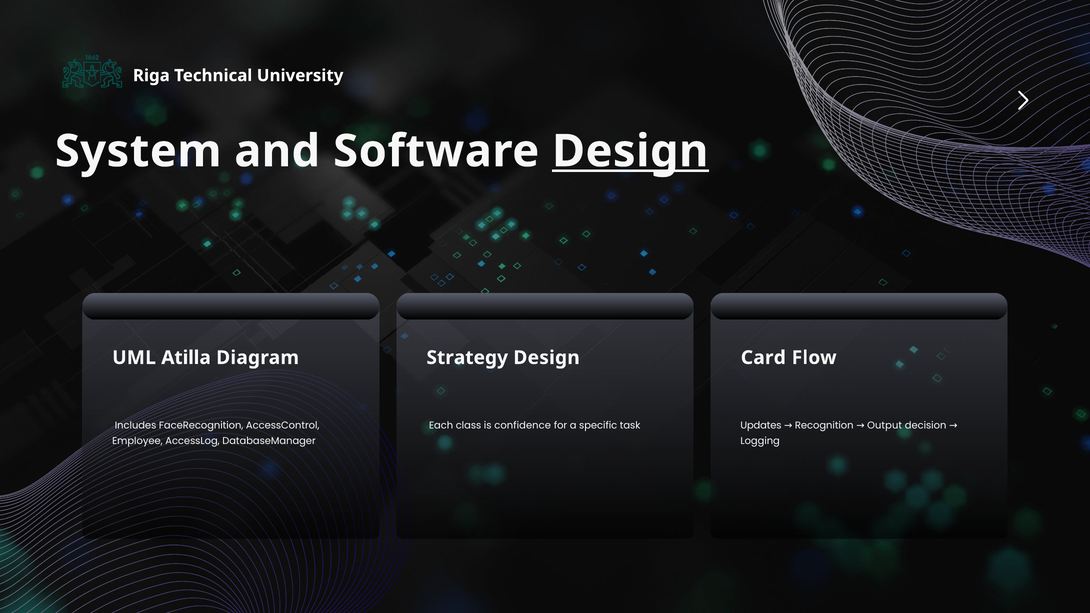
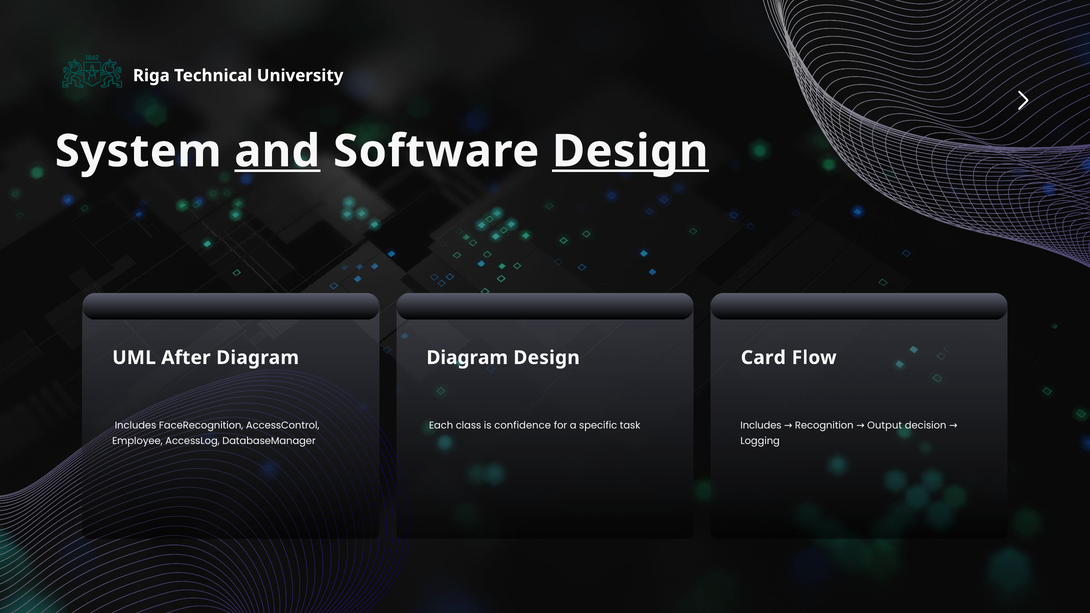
and underline: none -> present (277, 151)
Atilla: Atilla -> After (186, 358)
Diagram Strategy: Strategy -> Diagram (467, 358)
task Updates: Updates -> Includes (761, 426)
